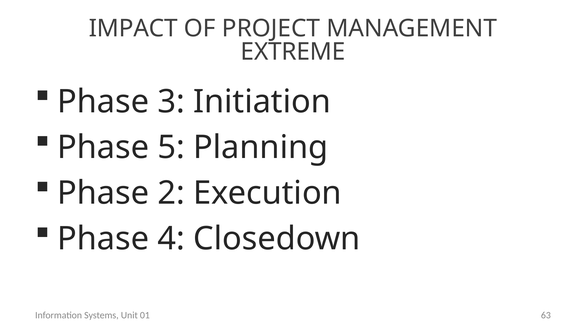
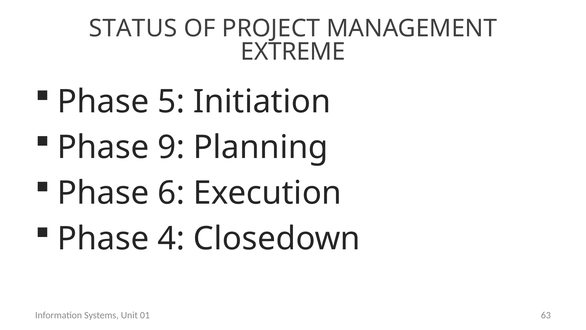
IMPACT: IMPACT -> STATUS (133, 28)
3: 3 -> 5 (171, 102)
5: 5 -> 9 (171, 147)
2: 2 -> 6 (171, 193)
